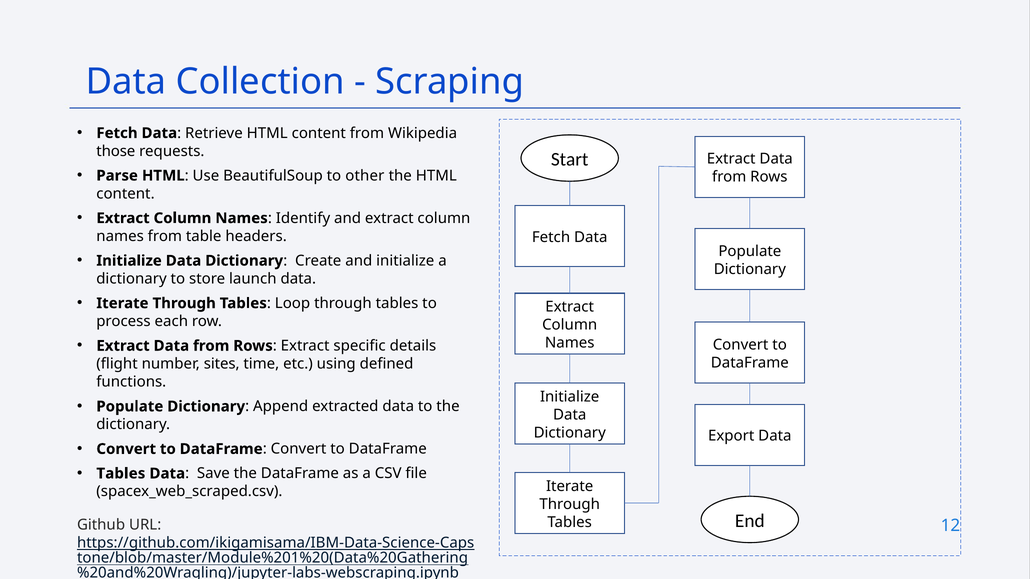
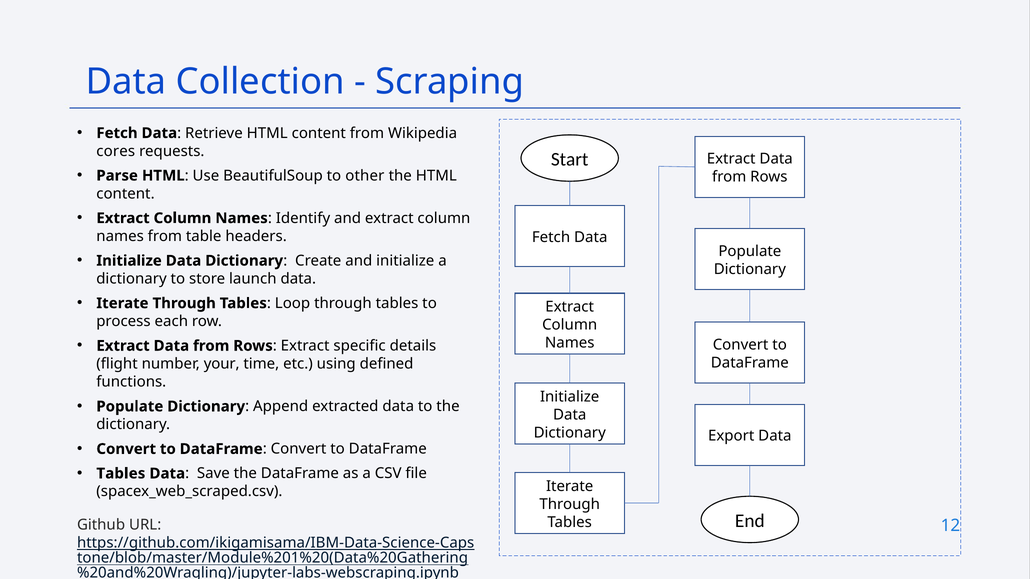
those: those -> cores (116, 151)
sites: sites -> your (222, 364)
